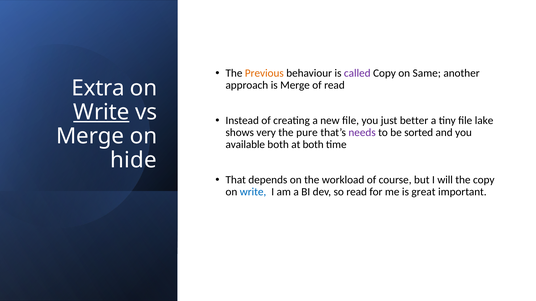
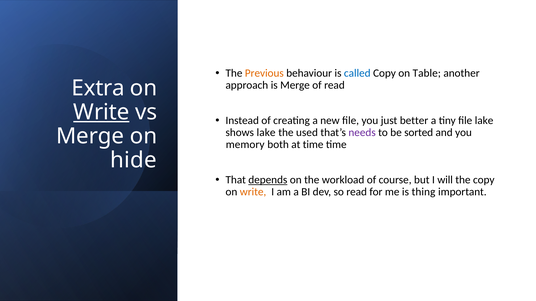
called colour: purple -> blue (357, 73)
Same: Same -> Table (427, 73)
shows very: very -> lake (266, 133)
pure: pure -> used (307, 133)
available: available -> memory (245, 145)
at both: both -> time (313, 145)
depends underline: none -> present (268, 180)
write colour: blue -> orange (253, 192)
great: great -> thing (423, 192)
